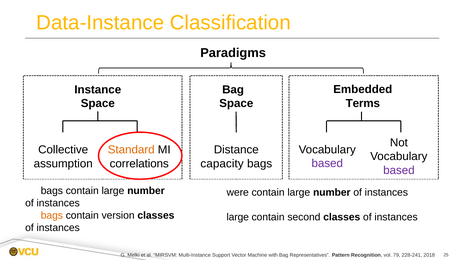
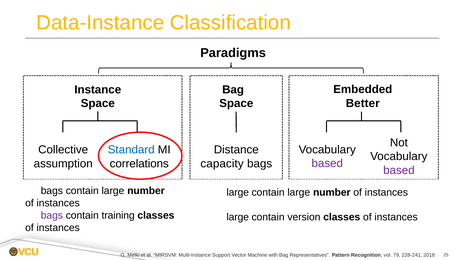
Terms: Terms -> Better (363, 103)
Standard colour: orange -> blue (131, 150)
were: were -> large (238, 192)
bags colour: orange -> purple (52, 215)
version: version -> training (118, 215)
second: second -> version (304, 217)
